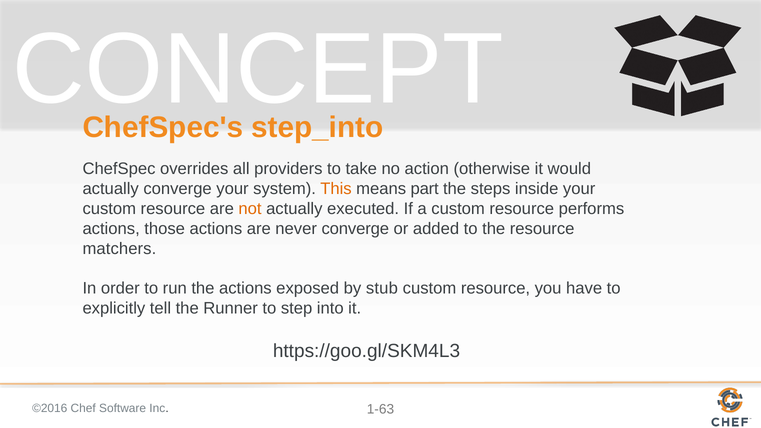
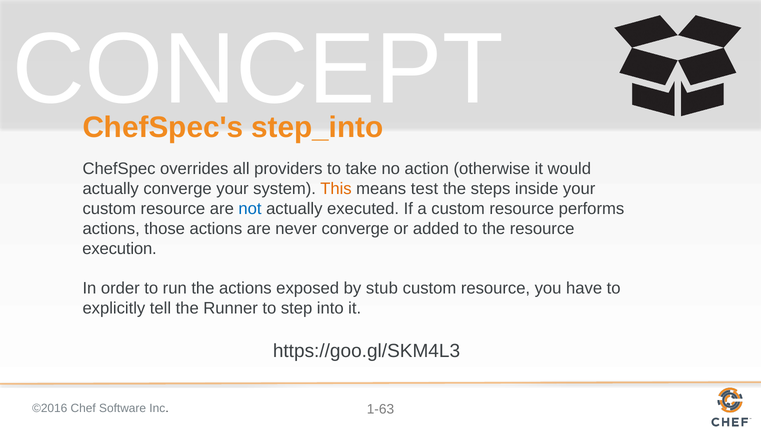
part: part -> test (424, 189)
not colour: orange -> blue (250, 209)
matchers: matchers -> execution (120, 249)
